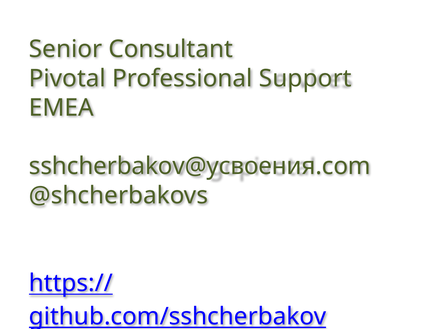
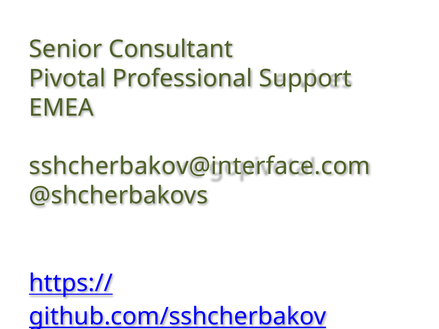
sshcherbakov@усвоения.com: sshcherbakov@усвоения.com -> sshcherbakov@interface.com (200, 166)
